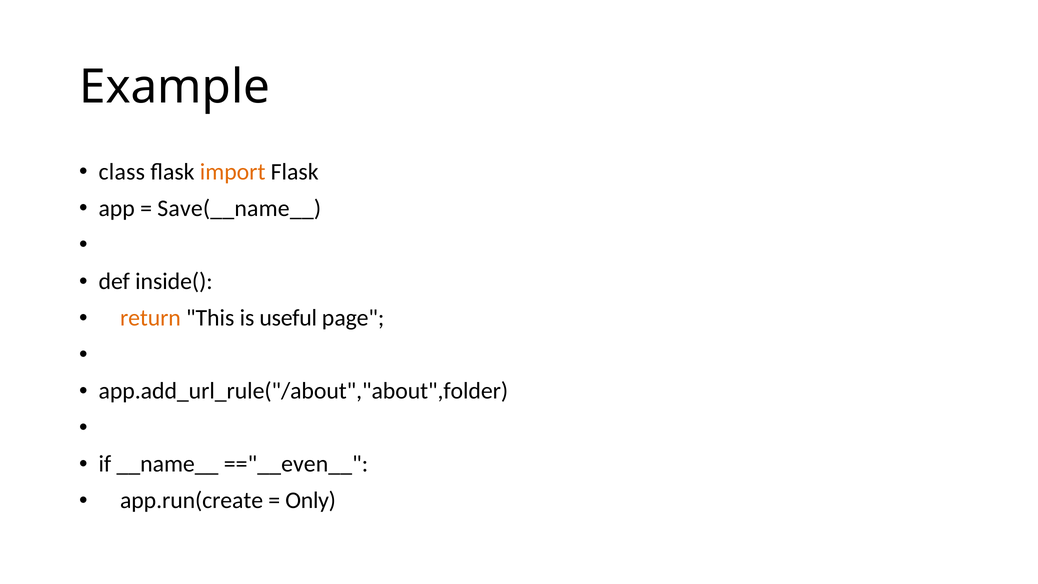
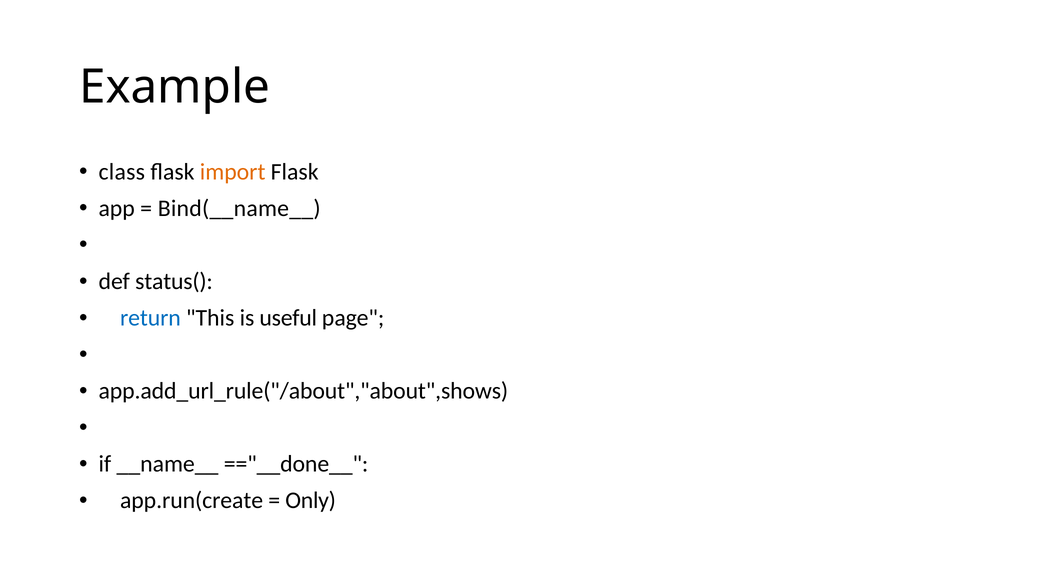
Save(__name__: Save(__name__ -> Bind(__name__ (239, 209)
inside(: inside( -> status( (174, 282)
return colour: orange -> blue (150, 318)
app.add_url_rule("/about","about",folder: app.add_url_rule("/about","about",folder -> app.add_url_rule("/about","about",shows (303, 391)
=="__even__: =="__even__ -> =="__done__ (296, 464)
